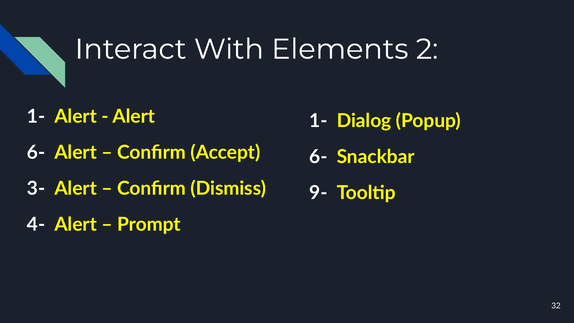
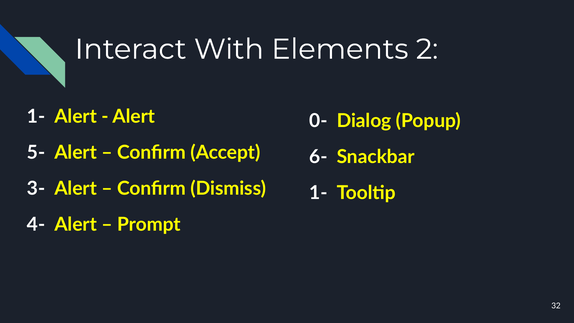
1-: 1- -> 0- (318, 121)
6-: 6- -> 5- (36, 153)
9-: 9- -> 1- (318, 193)
